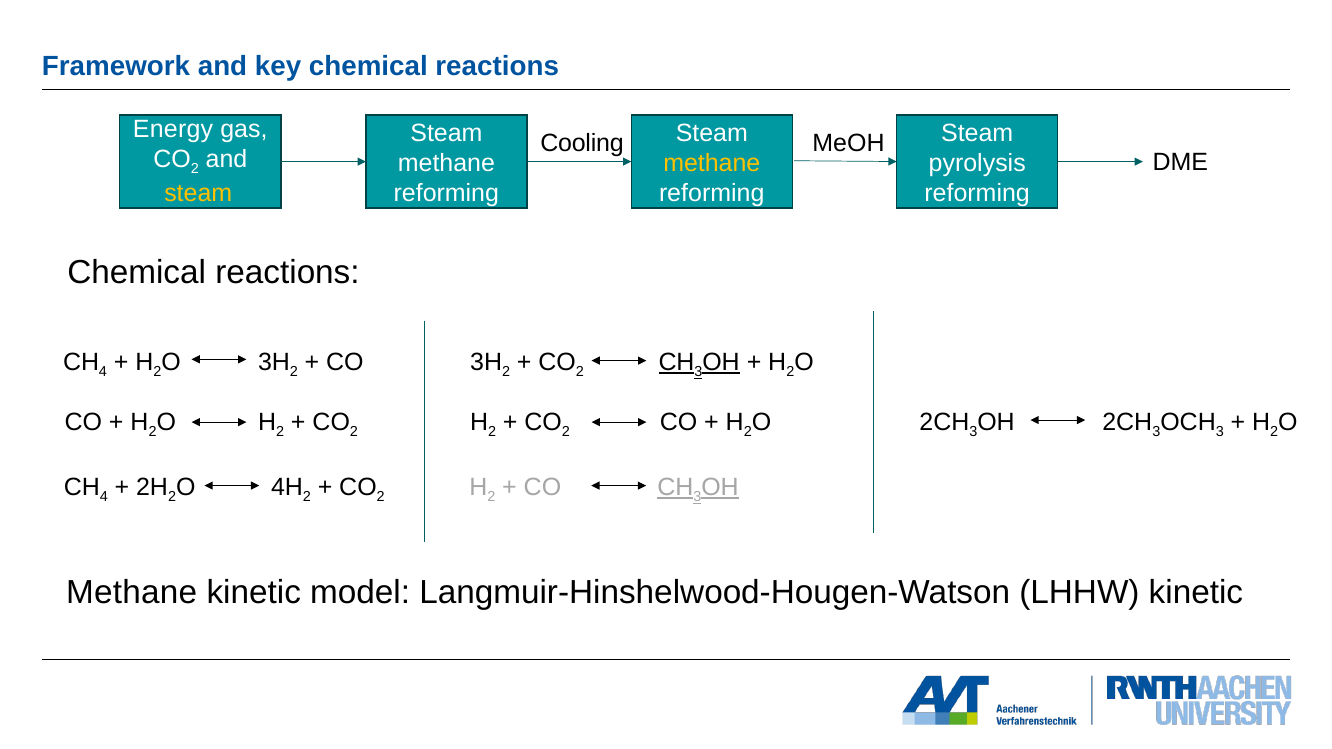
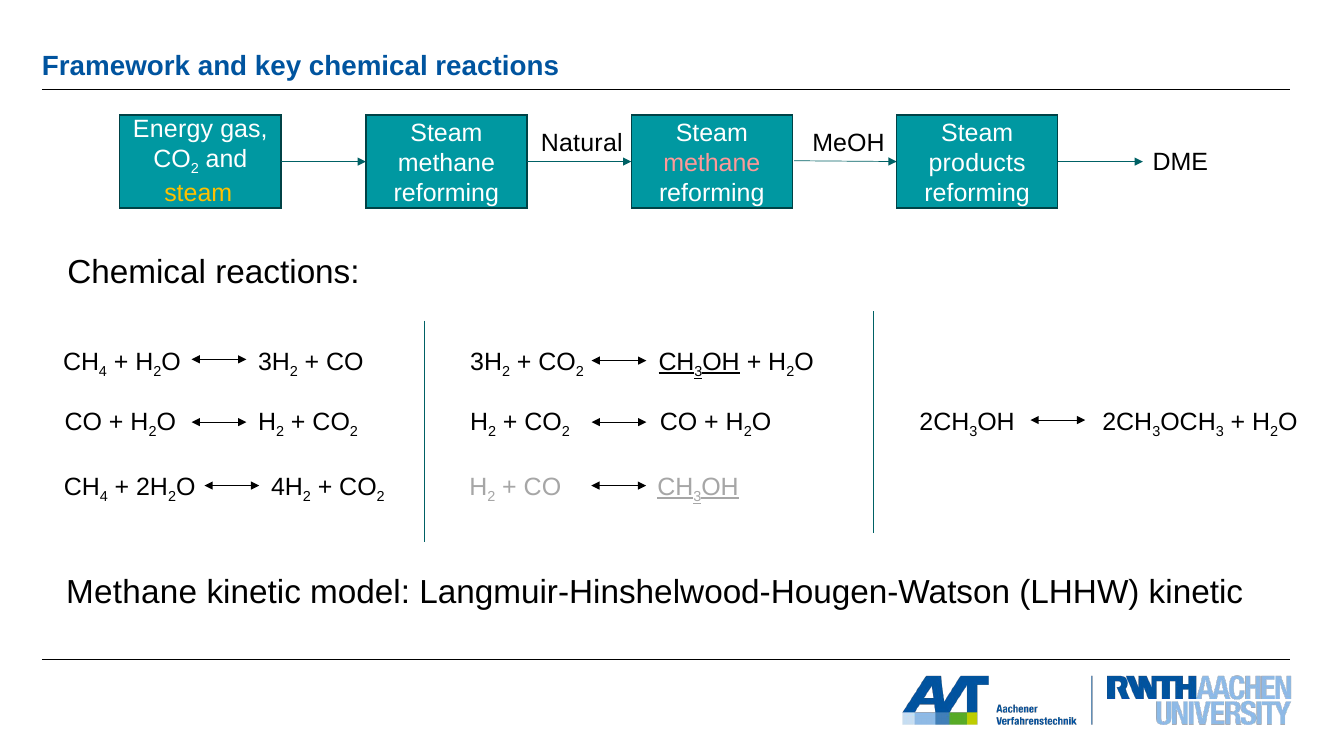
Cooling: Cooling -> Natural (582, 143)
methane colour: yellow -> pink (712, 163)
pyrolysis: pyrolysis -> products (977, 163)
